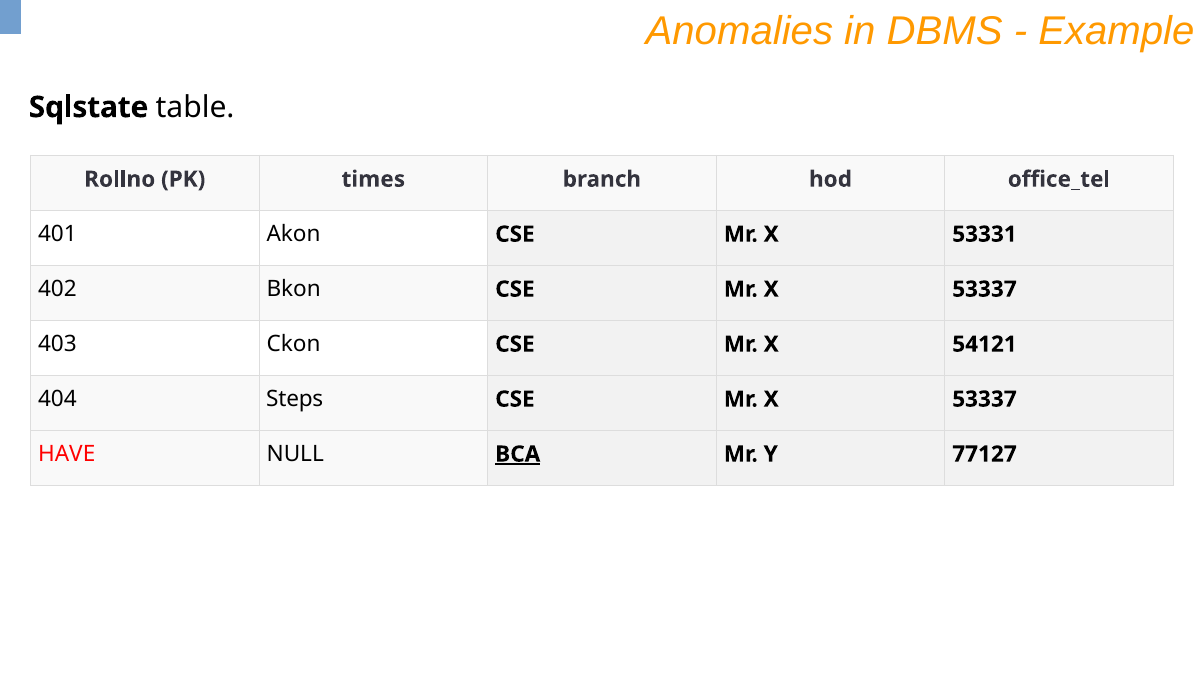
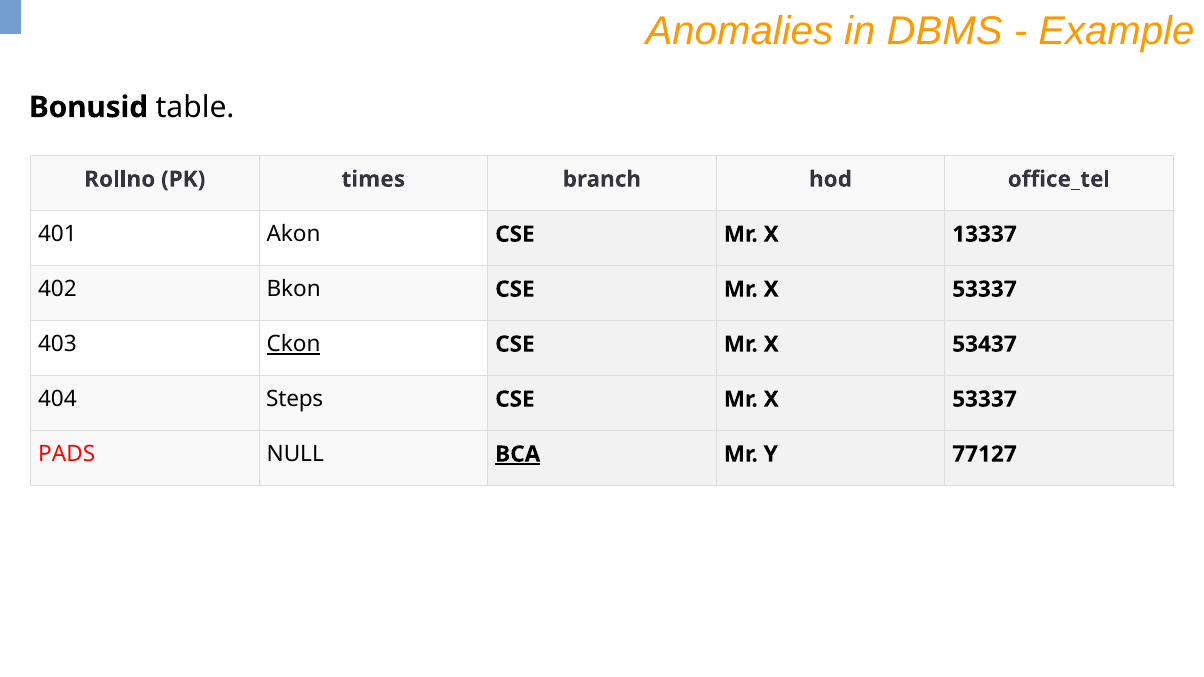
Sqlstate: Sqlstate -> Bonusid (89, 107)
53331: 53331 -> 13337 (985, 234)
Ckon underline: none -> present (294, 344)
54121: 54121 -> 53437 (985, 344)
HAVE: HAVE -> PADS (67, 454)
